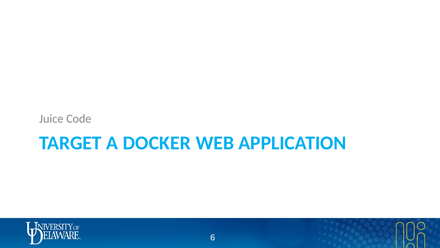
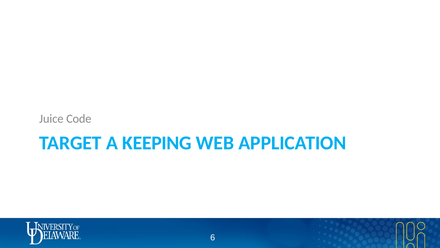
DOCKER: DOCKER -> KEEPING (157, 143)
